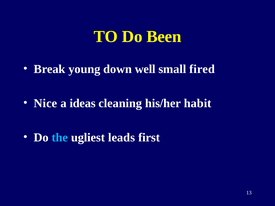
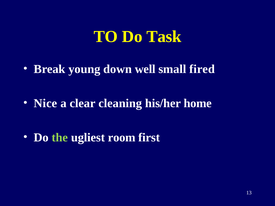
Been: Been -> Task (164, 37)
ideas: ideas -> clear (83, 103)
habit: habit -> home (198, 103)
the colour: light blue -> light green (60, 138)
leads: leads -> room (122, 138)
